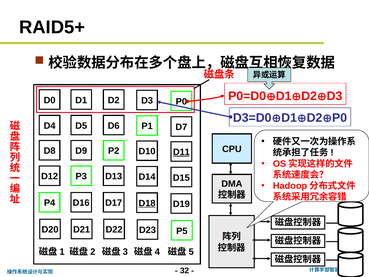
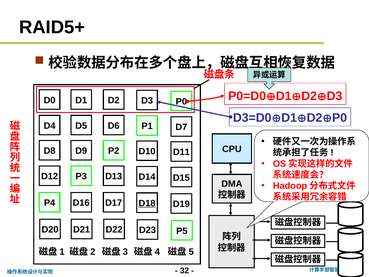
D11 underline: present -> none (181, 152)
